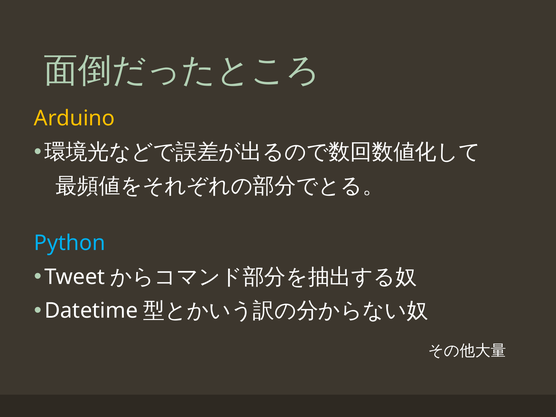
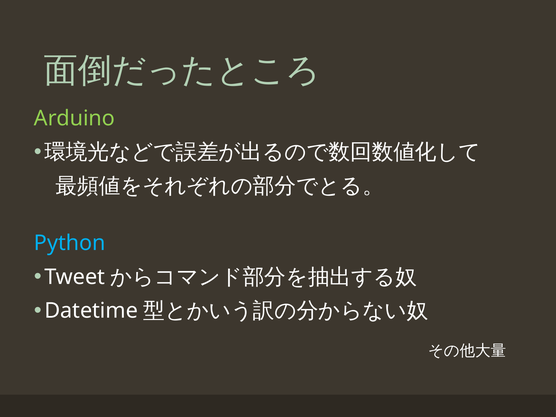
Arduino colour: yellow -> light green (74, 118)
